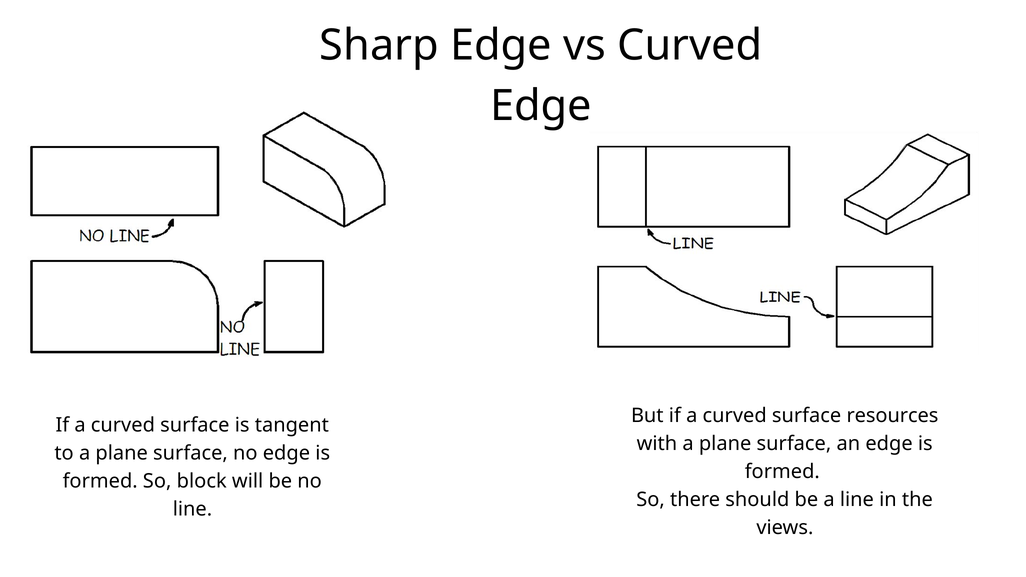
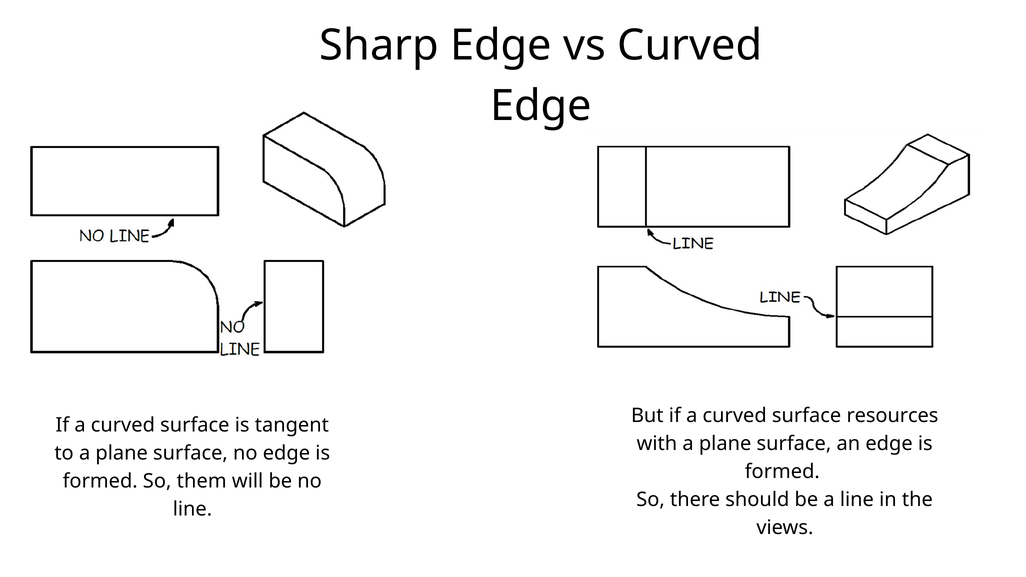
block: block -> them (202, 481)
